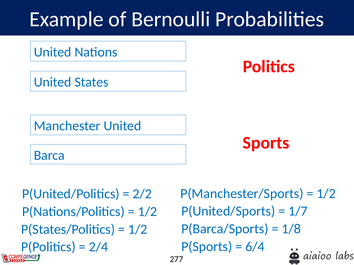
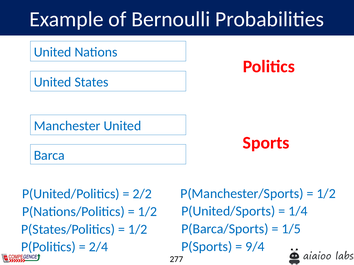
1/7: 1/7 -> 1/4 (298, 212)
1/8: 1/8 -> 1/5 (291, 229)
6/4: 6/4 -> 9/4 (255, 247)
